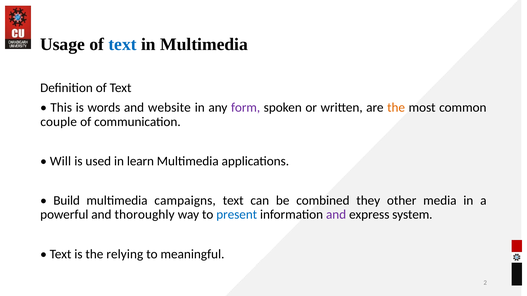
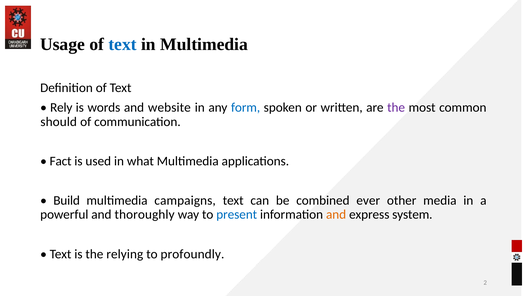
This: This -> Rely (61, 108)
form colour: purple -> blue (246, 108)
the colour: orange -> purple (396, 108)
couple: couple -> should (59, 122)
Will: Will -> Fact (61, 161)
learn: learn -> what (140, 161)
they: they -> ever (368, 201)
and colour: purple -> orange (336, 215)
meaningful: meaningful -> profoundly (192, 254)
